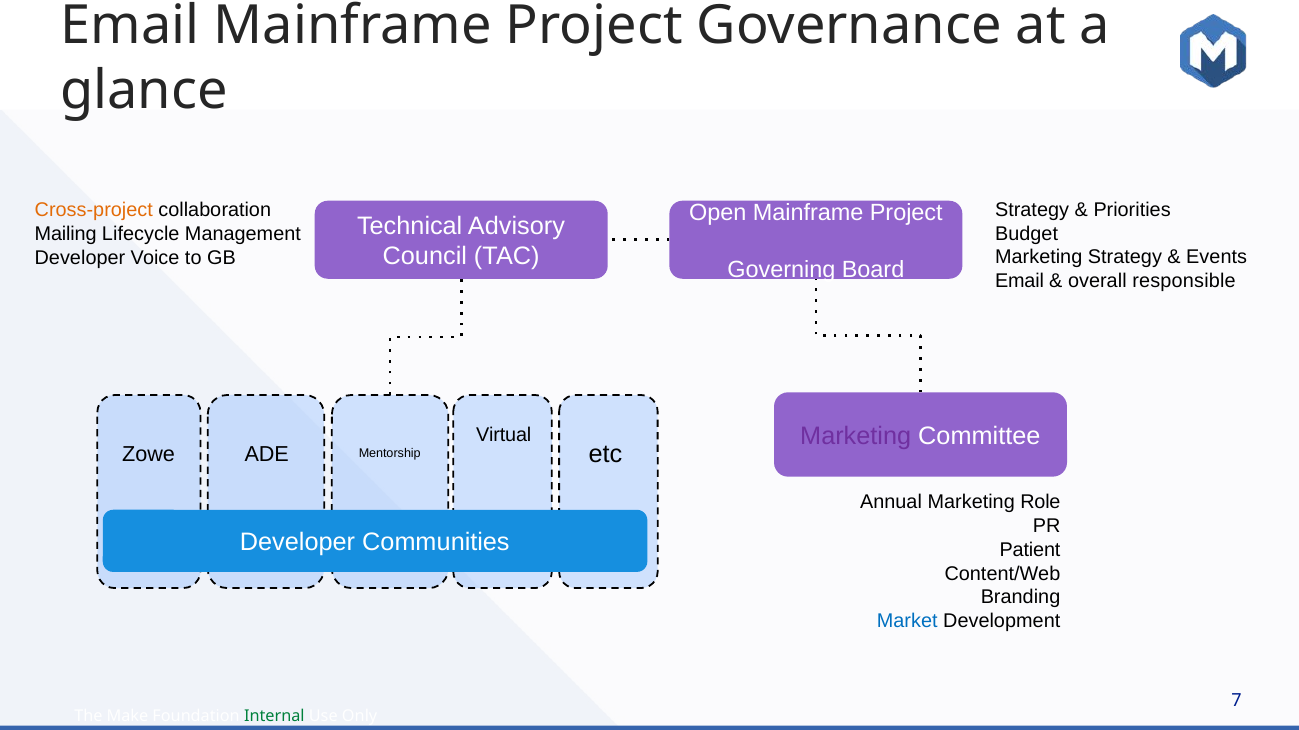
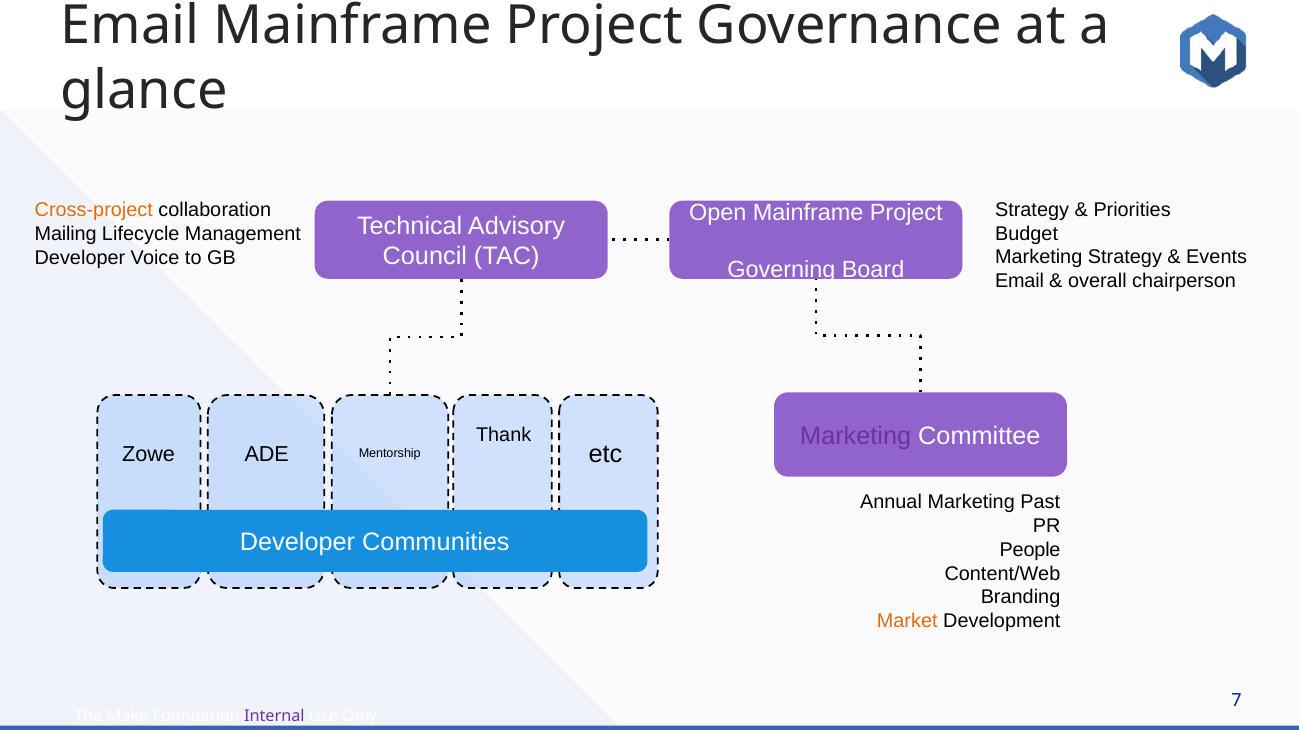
responsible: responsible -> chairperson (1184, 281)
Virtual: Virtual -> Thank (504, 436)
Role: Role -> Past (1040, 503)
Patient: Patient -> People (1030, 550)
Market colour: blue -> orange (907, 622)
Internal colour: green -> purple (274, 717)
